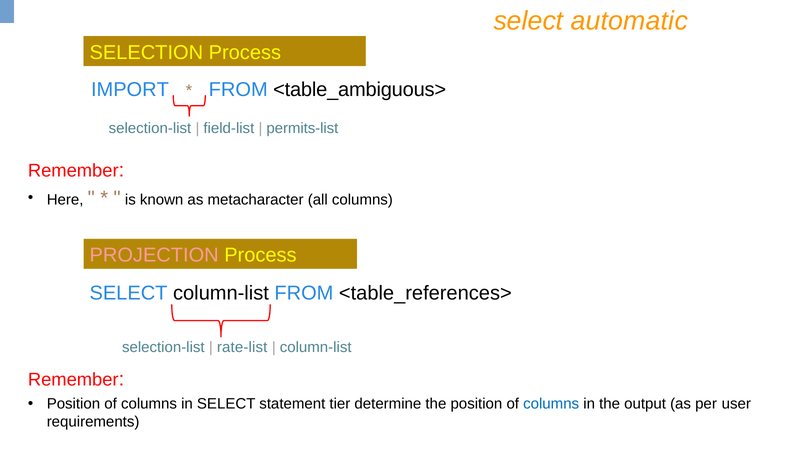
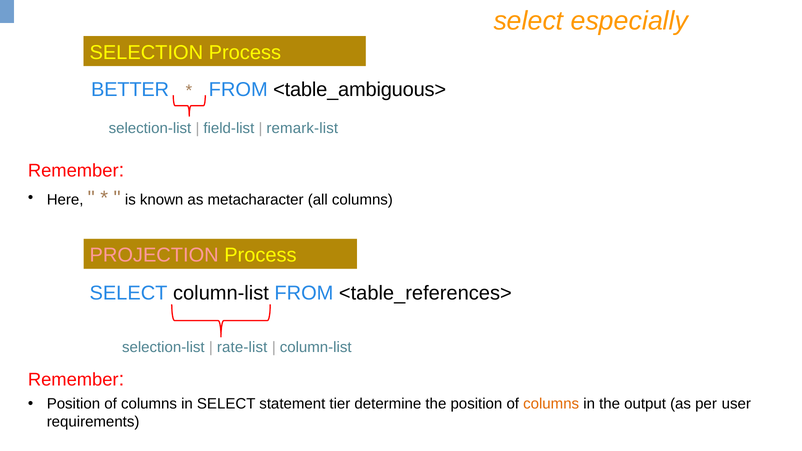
automatic: automatic -> especially (629, 21)
IMPORT: IMPORT -> BETTER (130, 90)
permits-list: permits-list -> remark-list (302, 128)
columns colour: blue -> orange (551, 404)
